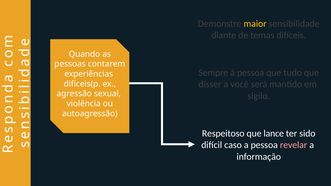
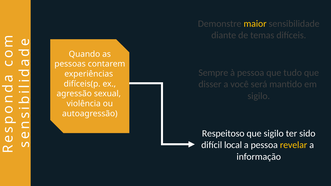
que lance: lance -> sigilo (274, 134)
caso: caso -> local (233, 145)
revelar colour: pink -> yellow (294, 145)
